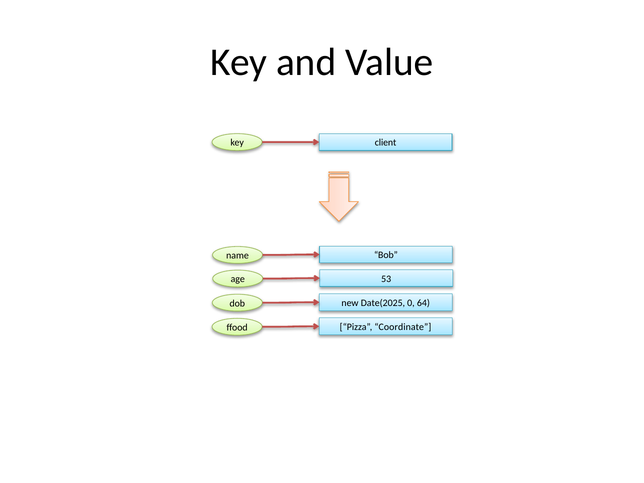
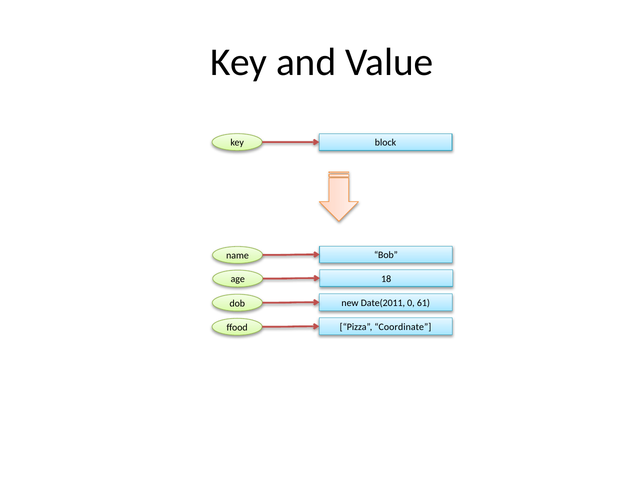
client: client -> block (386, 143)
53: 53 -> 18 (386, 279)
Date(2025: Date(2025 -> Date(2011 (383, 303)
64: 64 -> 61 (423, 303)
